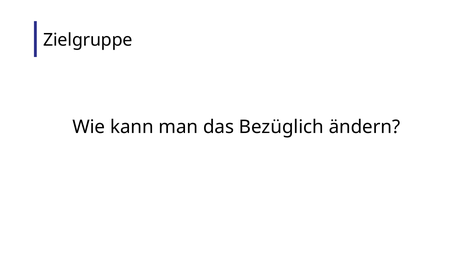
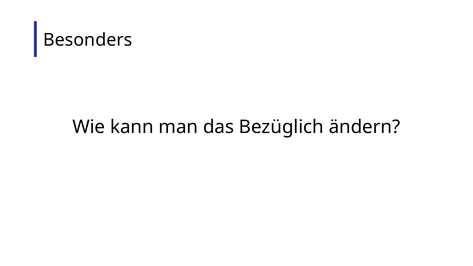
Zielgruppe: Zielgruppe -> Besonders (88, 40)
